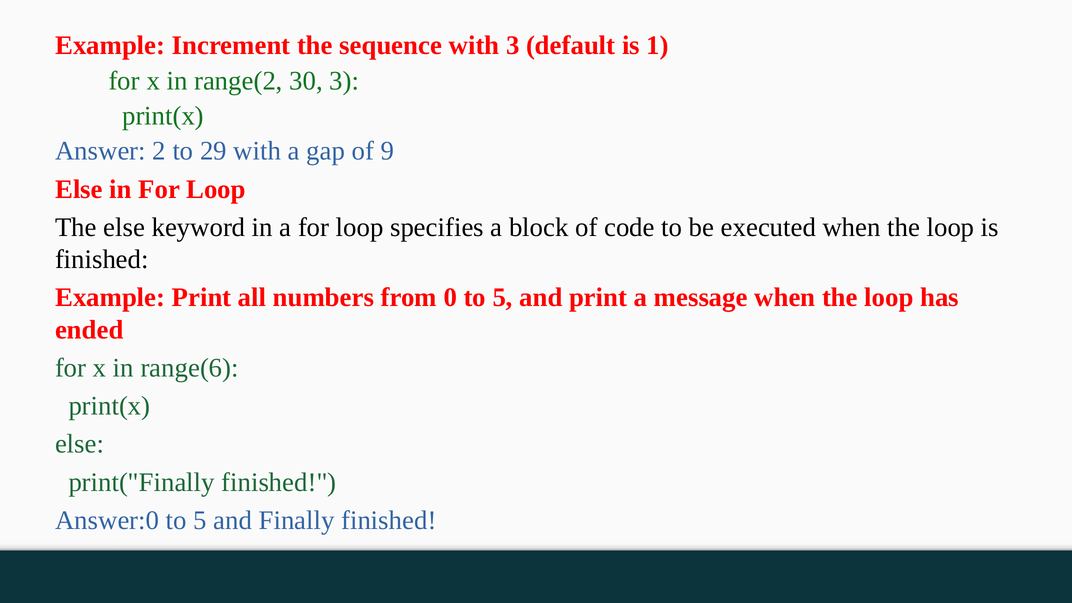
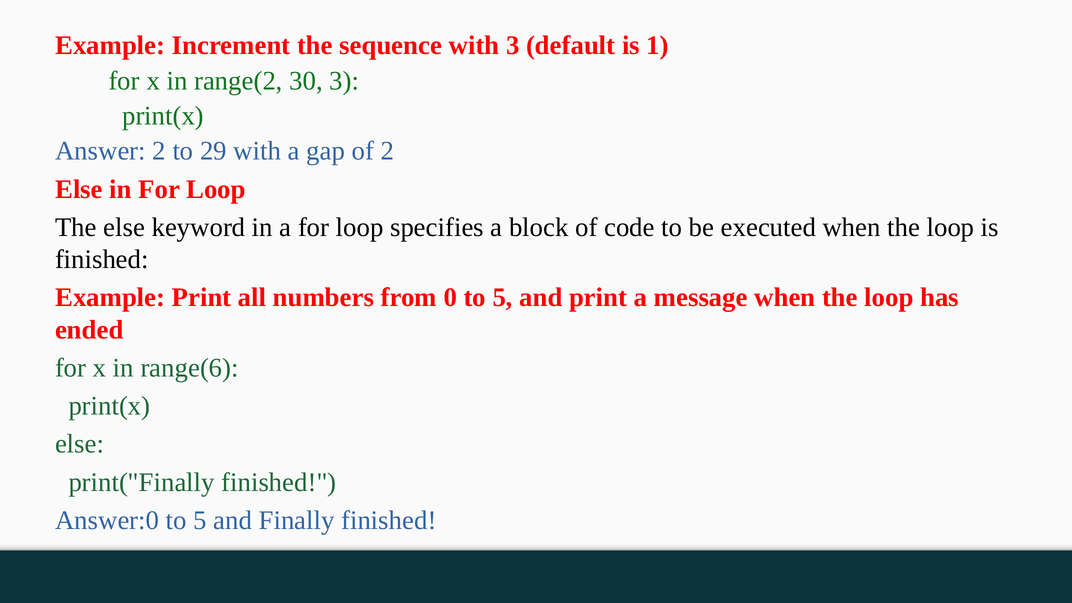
of 9: 9 -> 2 (387, 151)
